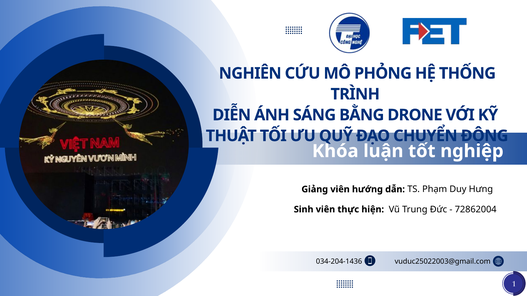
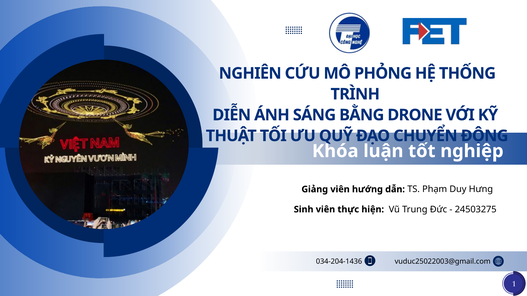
72862004: 72862004 -> 24503275 (476, 210)
